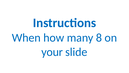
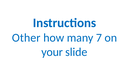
When: When -> Other (26, 38)
8: 8 -> 7 (99, 38)
